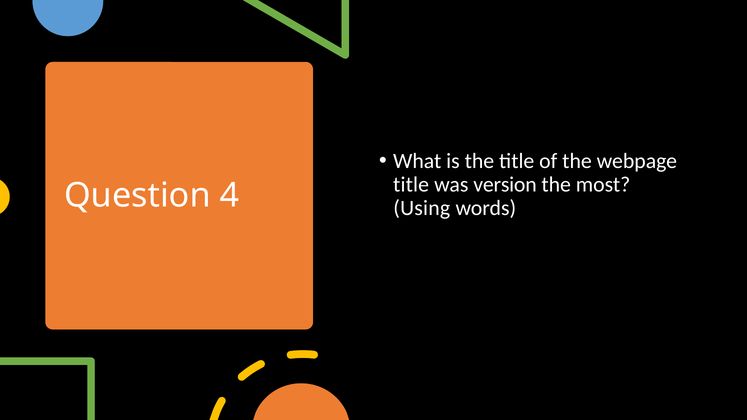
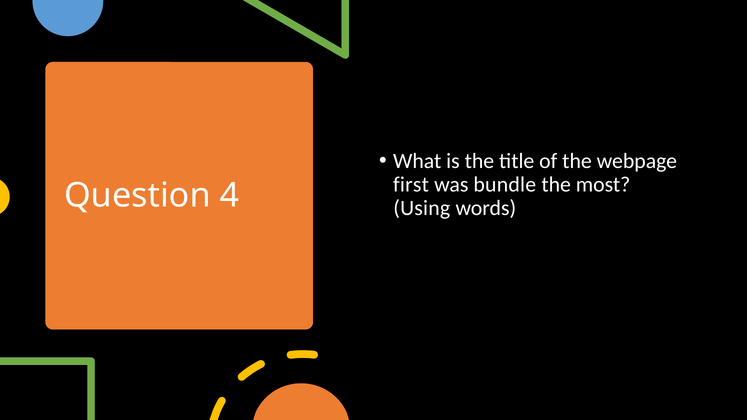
title: title -> first (411, 185)
version: version -> bundle (505, 185)
